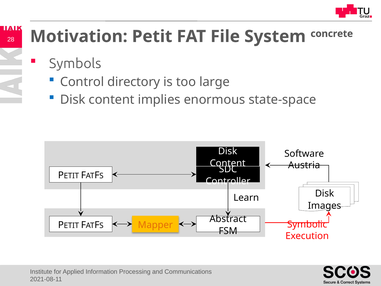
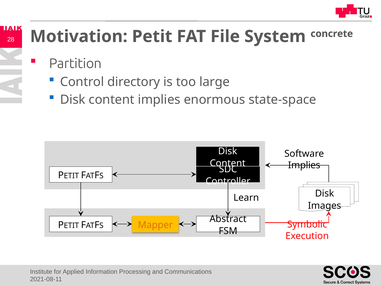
Symbols: Symbols -> Partition (75, 64)
Austria: Austria -> Implies (304, 165)
